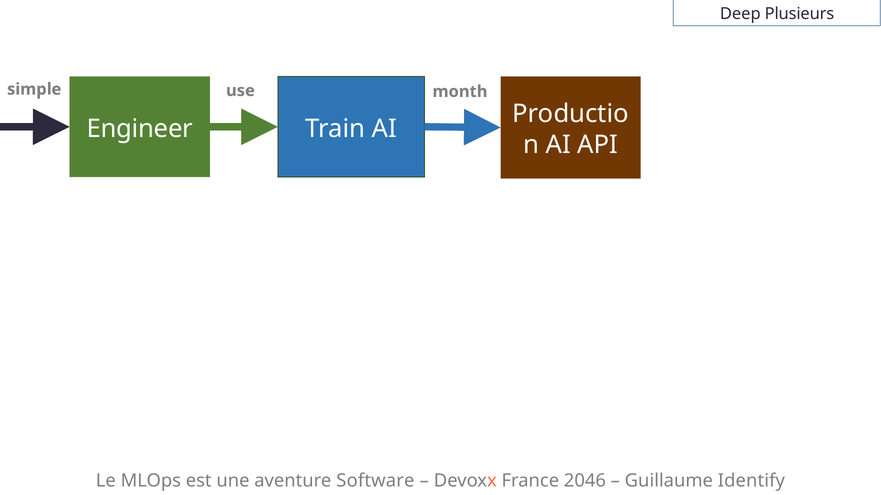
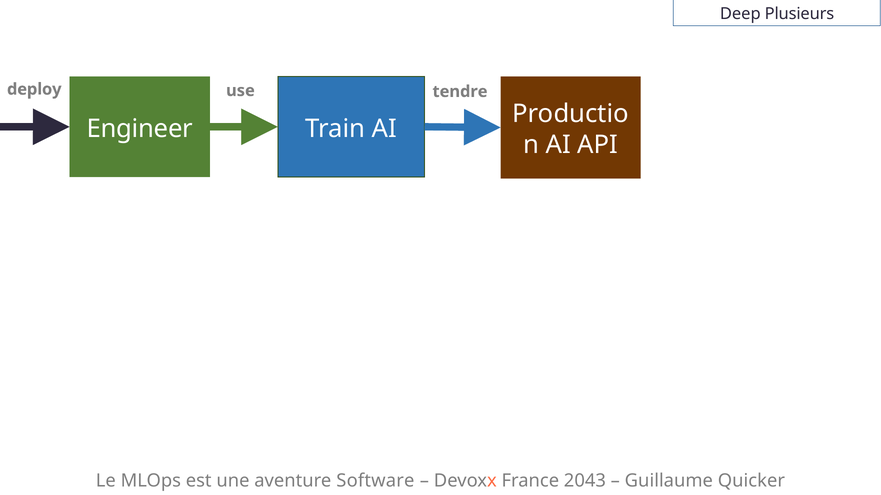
simple: simple -> deploy (34, 89)
month: month -> tendre (460, 92)
2046: 2046 -> 2043 (585, 481)
Identify: Identify -> Quicker (751, 481)
